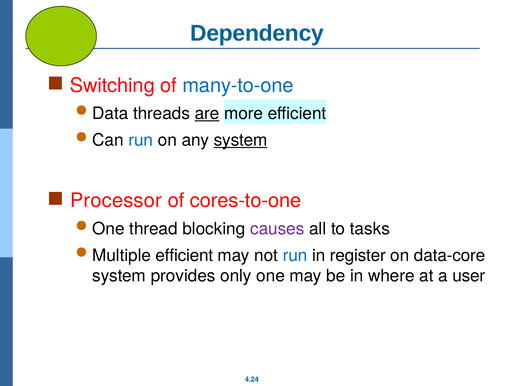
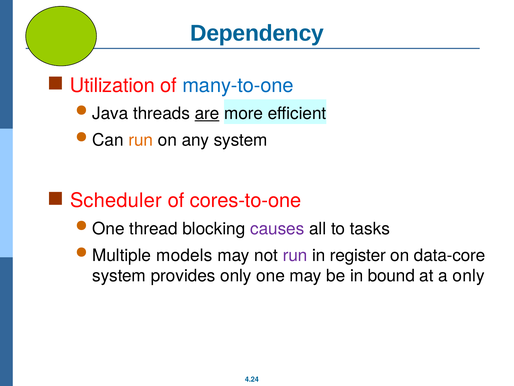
Switching: Switching -> Utilization (112, 85)
Data: Data -> Java (110, 113)
run colour: blue -> orange (141, 140)
system underline: present -> none (241, 140)
Processor: Processor -> Scheduler (116, 200)
Multiple efficient: efficient -> models (184, 255)
run colour: blue -> purple (295, 255)
where: where -> bound (391, 276)
a user: user -> only (469, 276)
